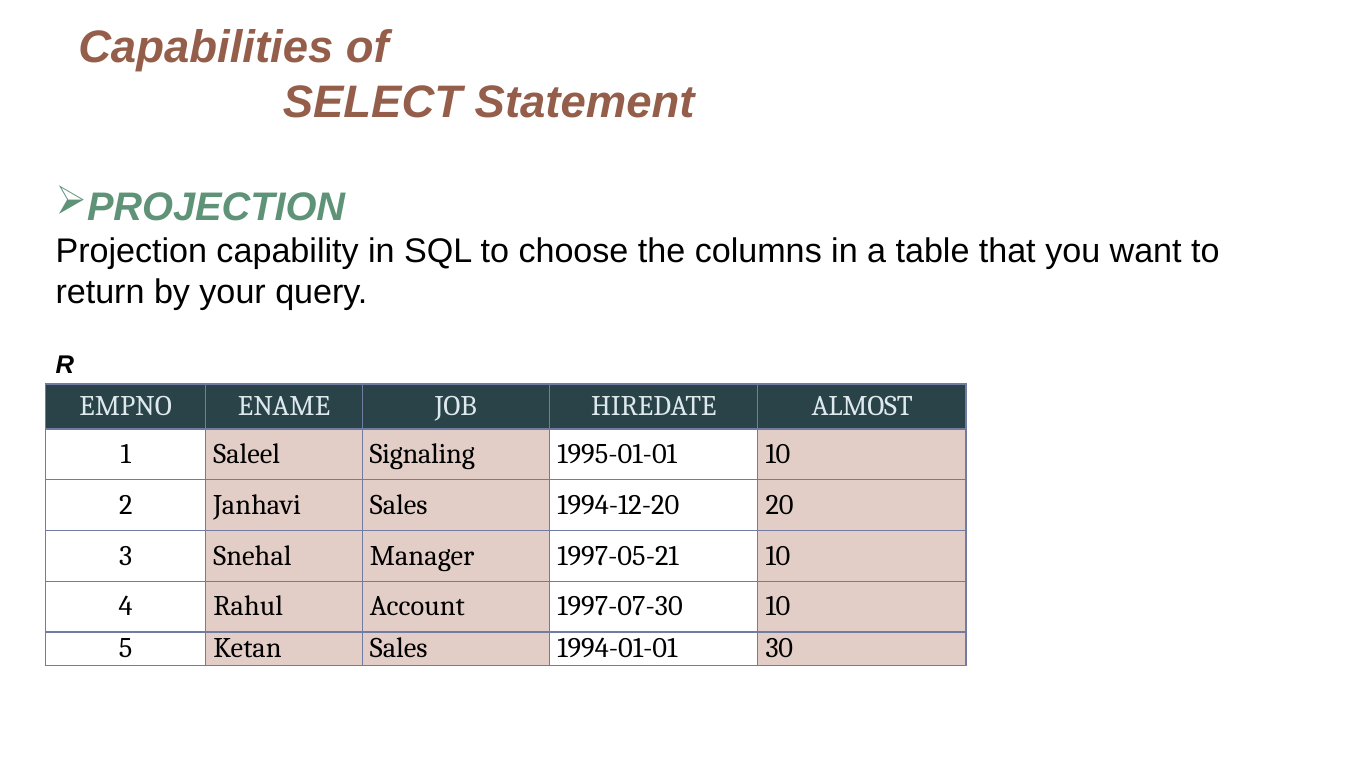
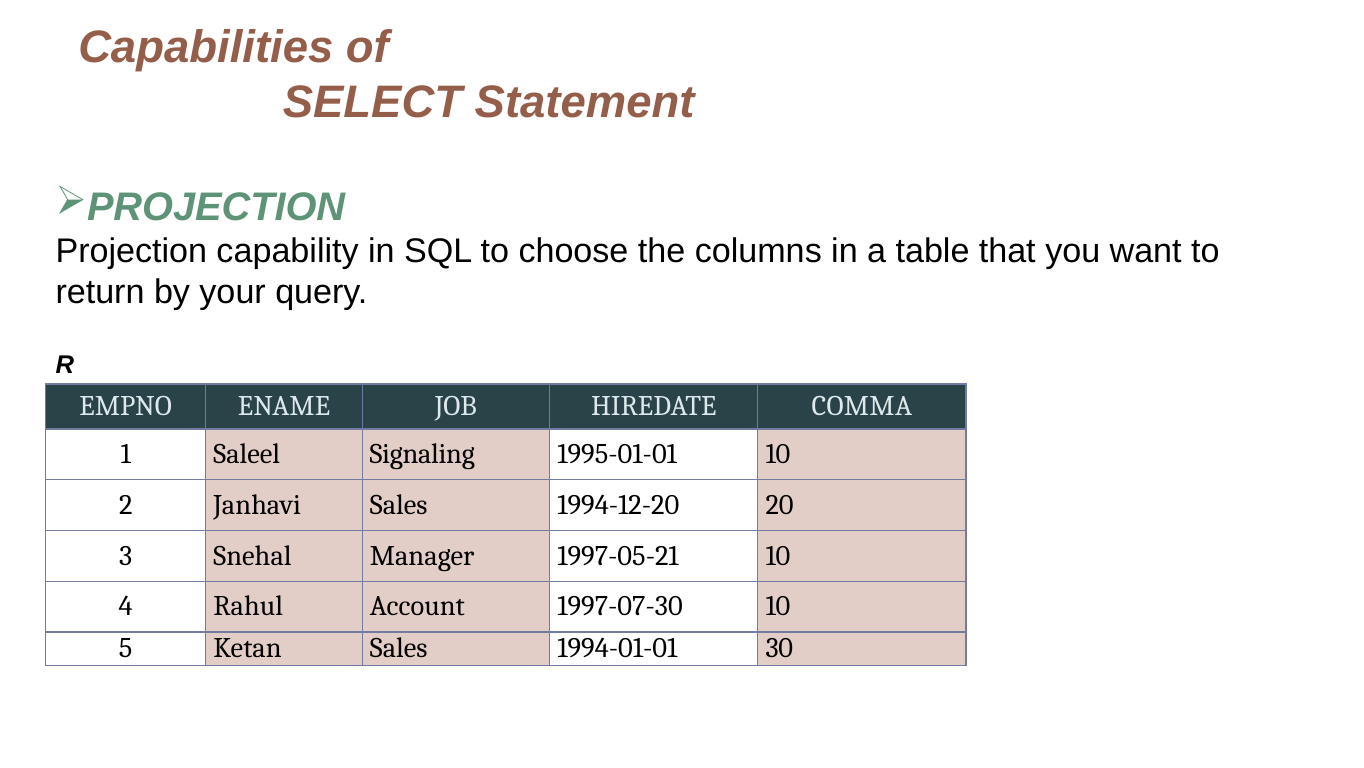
ALMOST: ALMOST -> COMMA (862, 406)
